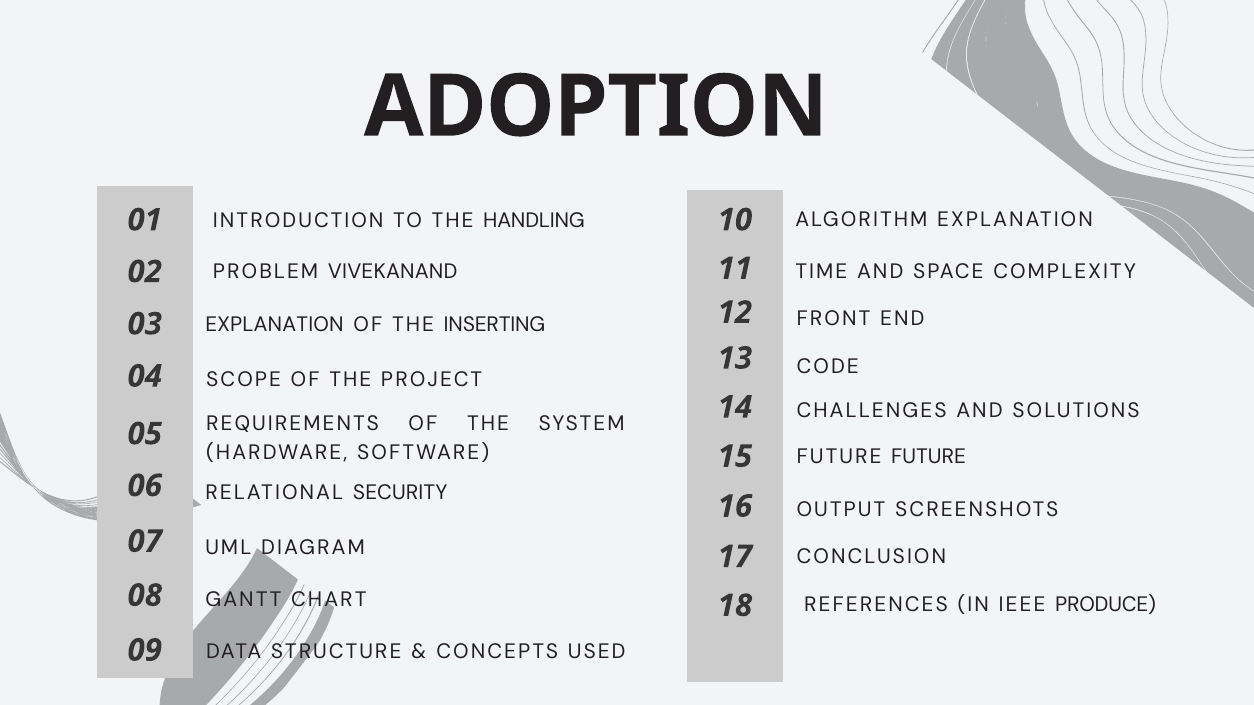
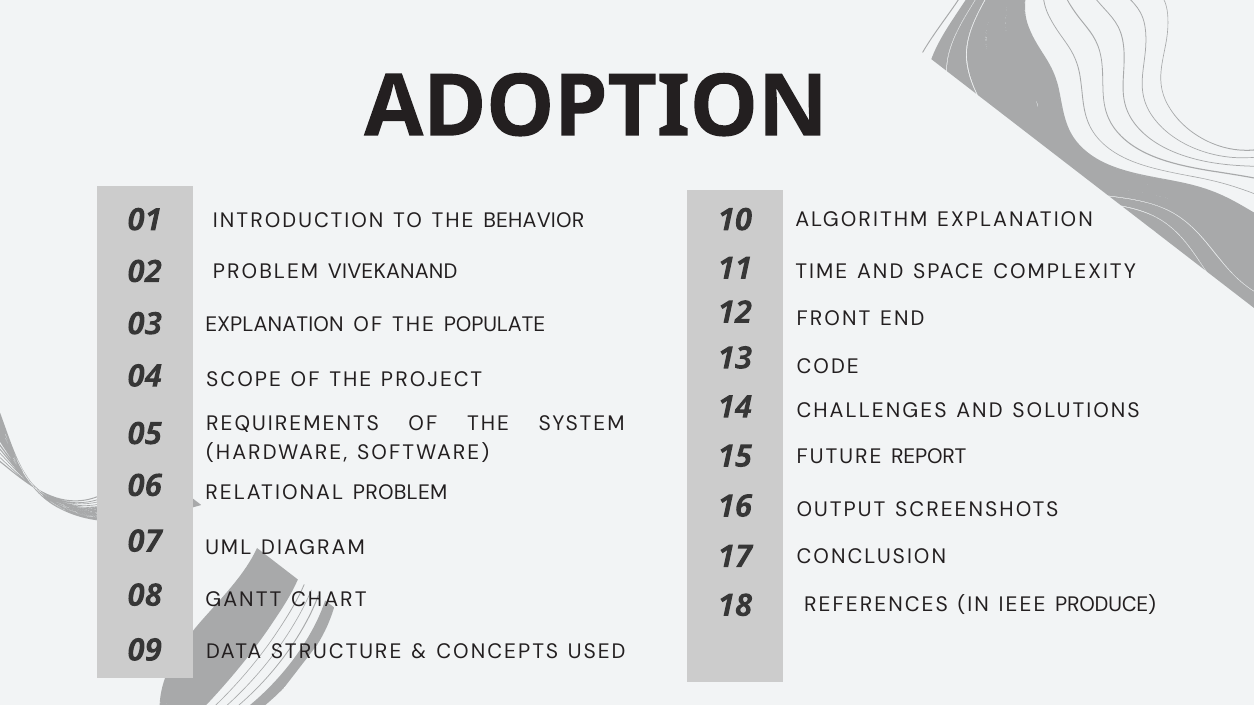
HANDLING: HANDLING -> BEHAVIOR (534, 220)
INSERTING: INSERTING -> POPULATE (494, 324)
FUTURE FUTURE: FUTURE -> REPORT (929, 457)
RELATIONAL SECURITY: SECURITY -> PROBLEM (400, 492)
